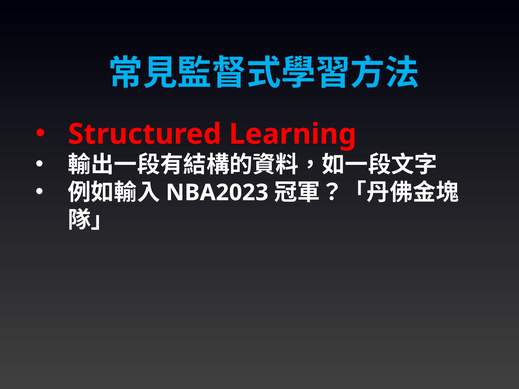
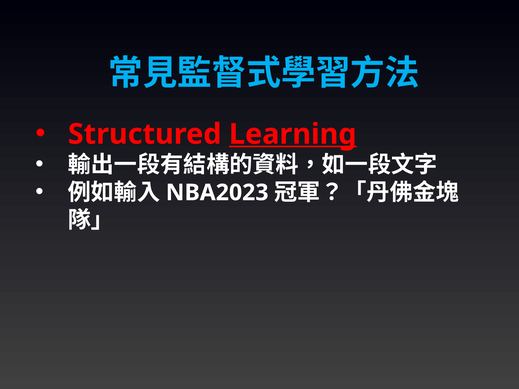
Learning underline: none -> present (293, 134)
